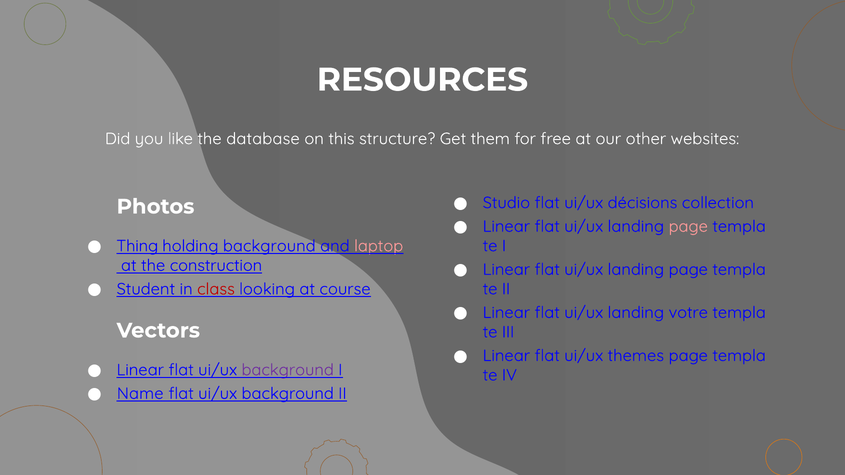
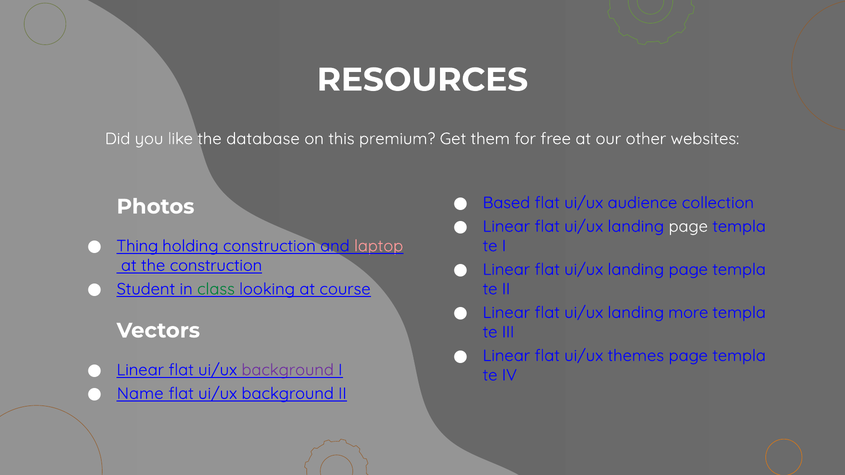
structure: structure -> premium (397, 139)
Studio: Studio -> Based (506, 203)
décisions: décisions -> audience (642, 203)
page colour: pink -> white (688, 227)
holding background: background -> construction (269, 246)
class colour: red -> green (216, 289)
votre: votre -> more (688, 313)
